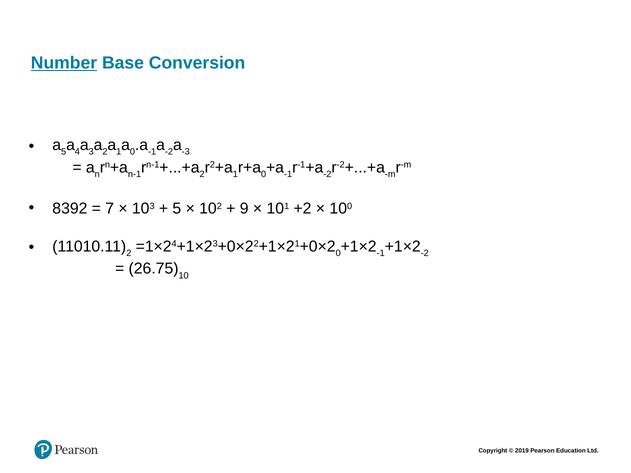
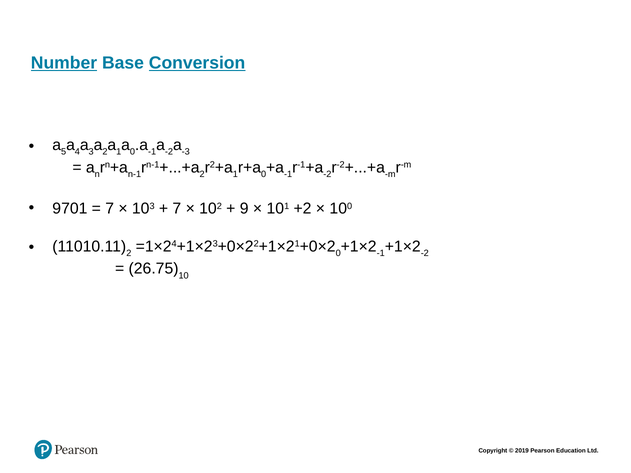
Conversion underline: none -> present (197, 63)
8392: 8392 -> 9701 (70, 209)
5: 5 -> 7 (177, 209)
